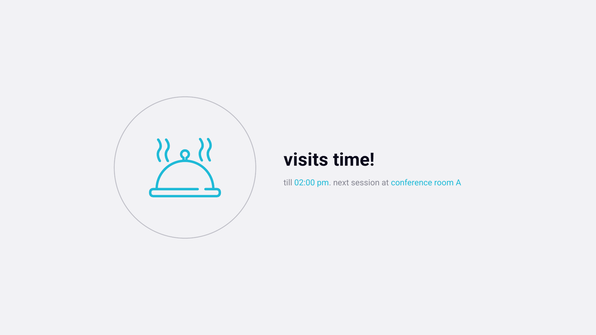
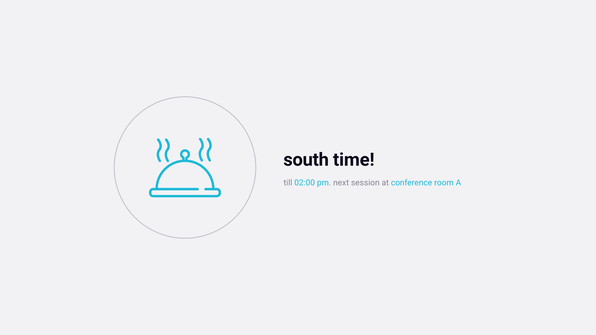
visits: visits -> south (306, 160)
